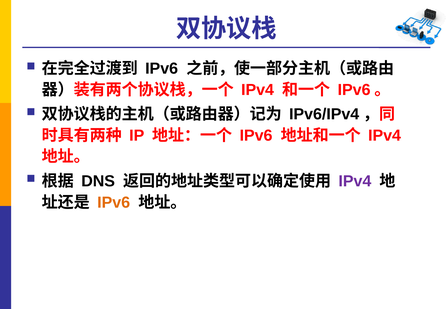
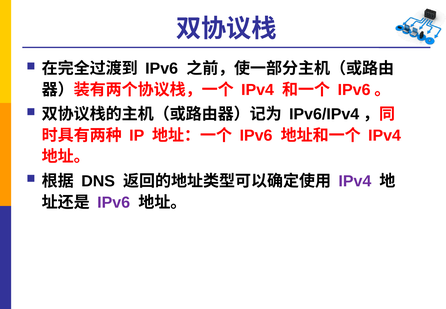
IPv6 colour: orange -> purple (114, 202)
